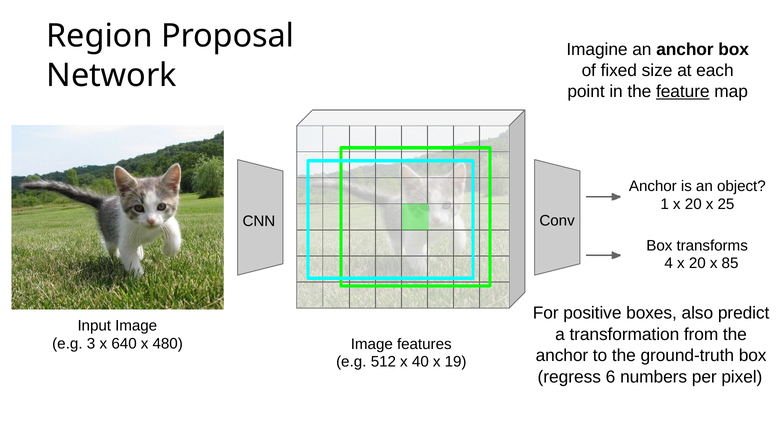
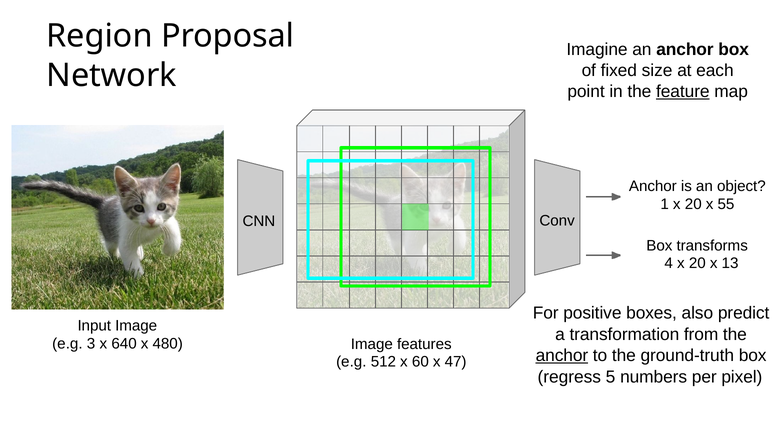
25: 25 -> 55 (726, 204)
85: 85 -> 13 (730, 263)
anchor underline: none -> present (562, 355)
40: 40 -> 60 (420, 361)
19: 19 -> 47 (456, 361)
6: 6 -> 5 (611, 376)
